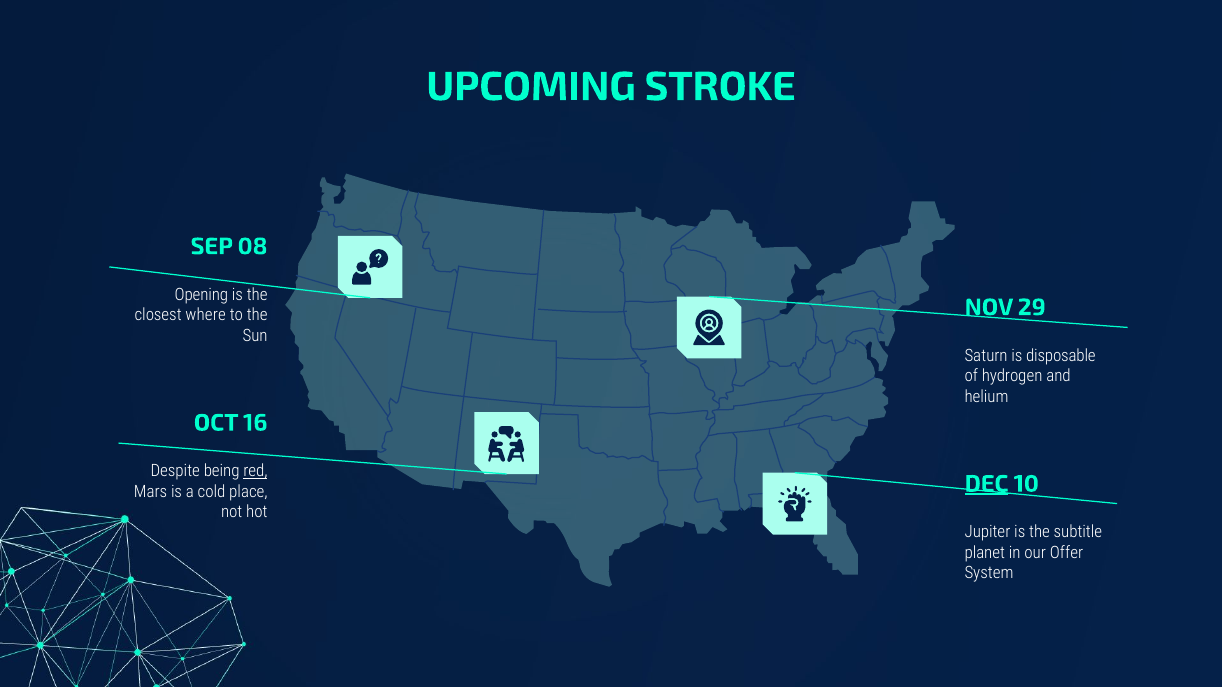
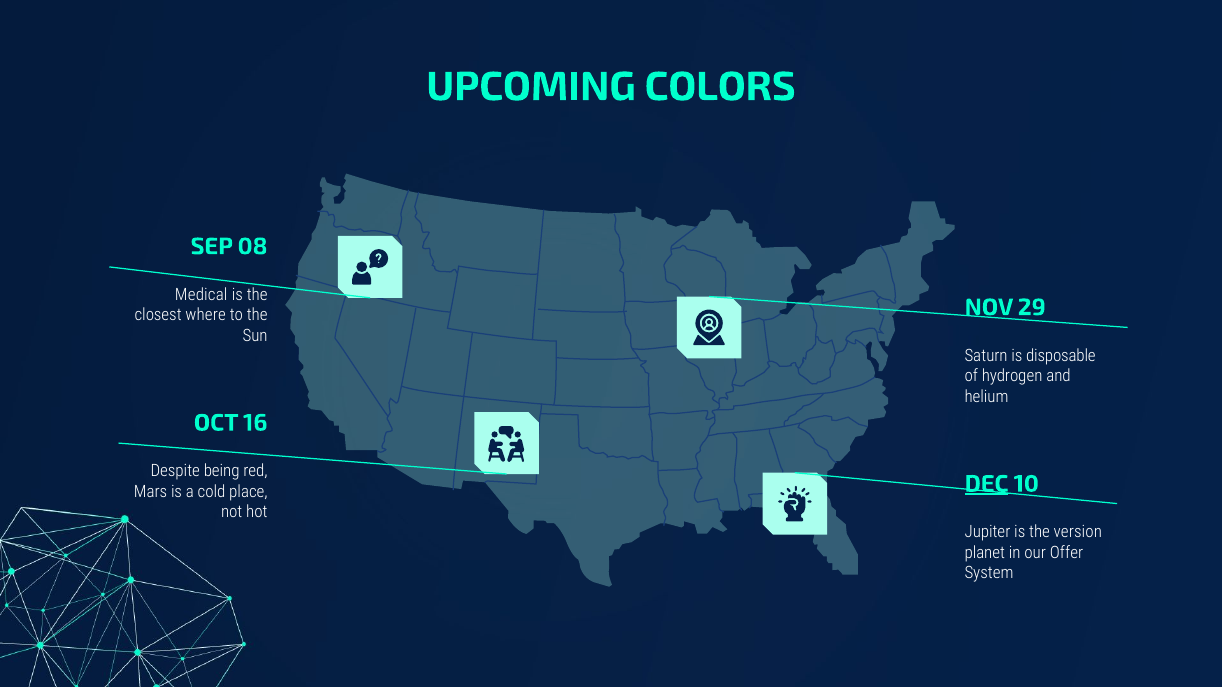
STROKE: STROKE -> COLORS (720, 87)
Opening: Opening -> Medical (201, 295)
red underline: present -> none (256, 471)
subtitle: subtitle -> version (1078, 532)
